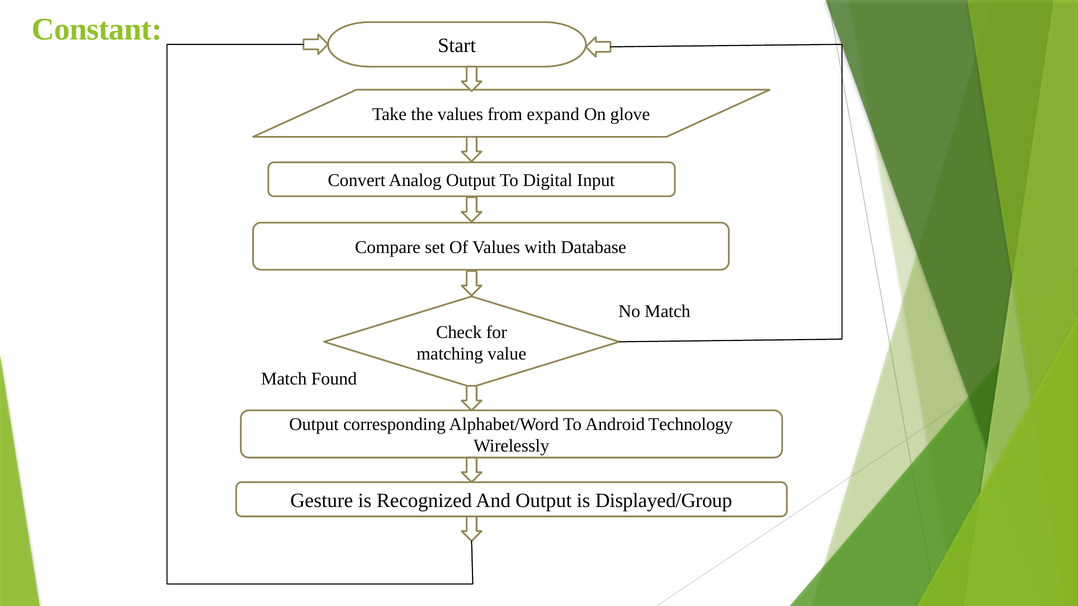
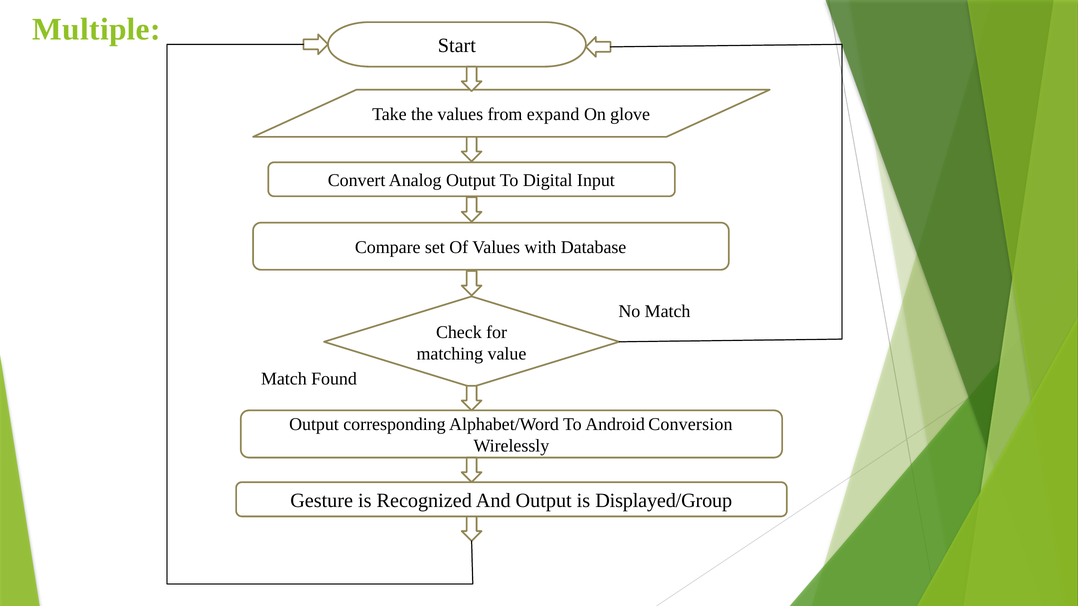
Constant: Constant -> Multiple (97, 30)
Technology: Technology -> Conversion (690, 425)
